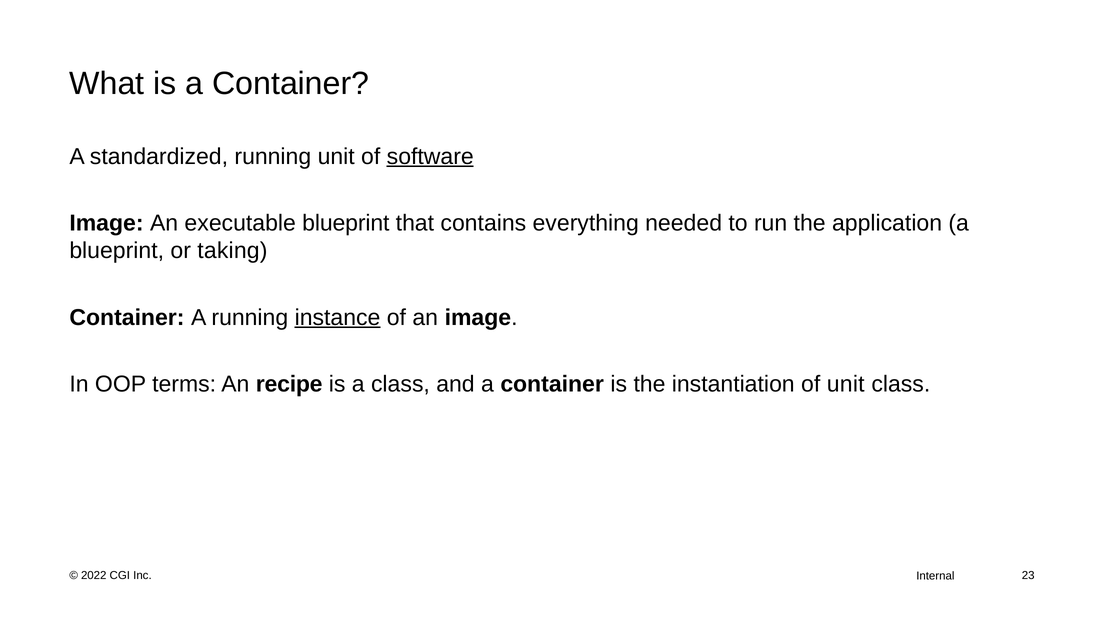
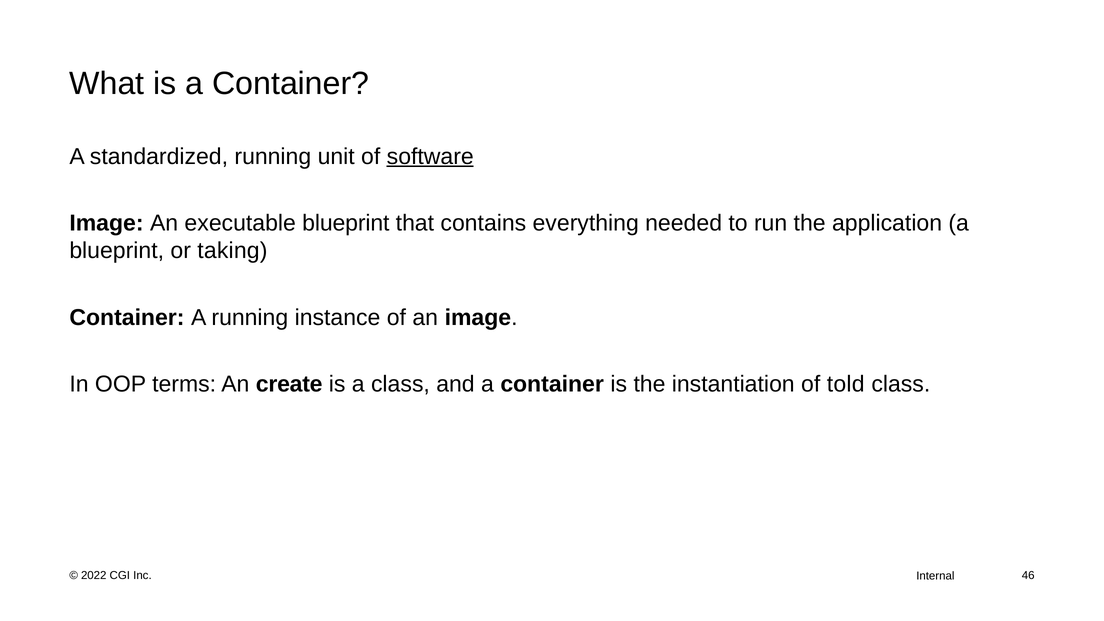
instance underline: present -> none (338, 317)
recipe: recipe -> create (289, 384)
of unit: unit -> told (846, 384)
23: 23 -> 46 (1028, 576)
